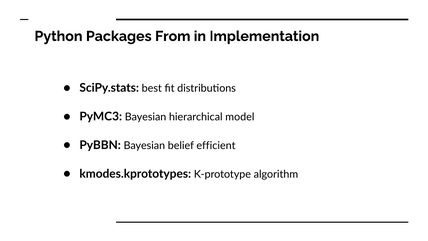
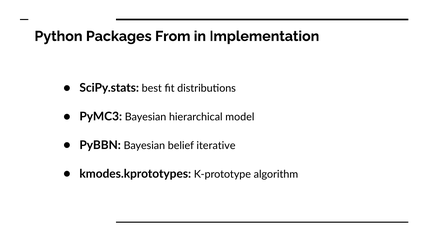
efficient: efficient -> iterative (216, 145)
